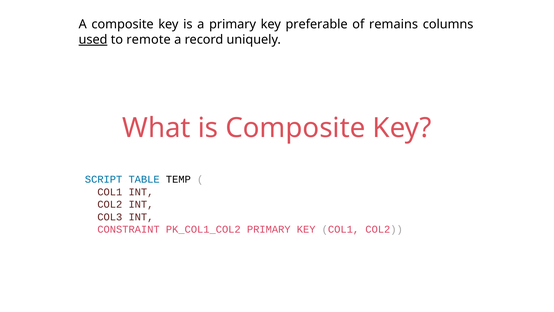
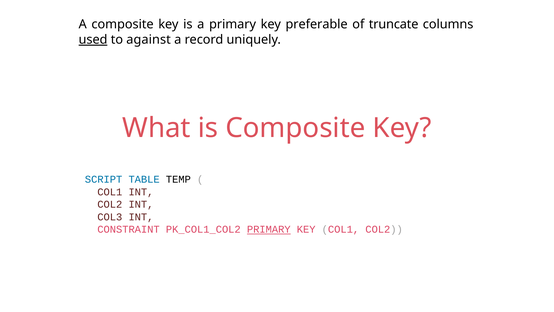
remains: remains -> truncate (394, 24)
remote: remote -> against (149, 40)
PRIMARY underline: none -> present (269, 229)
